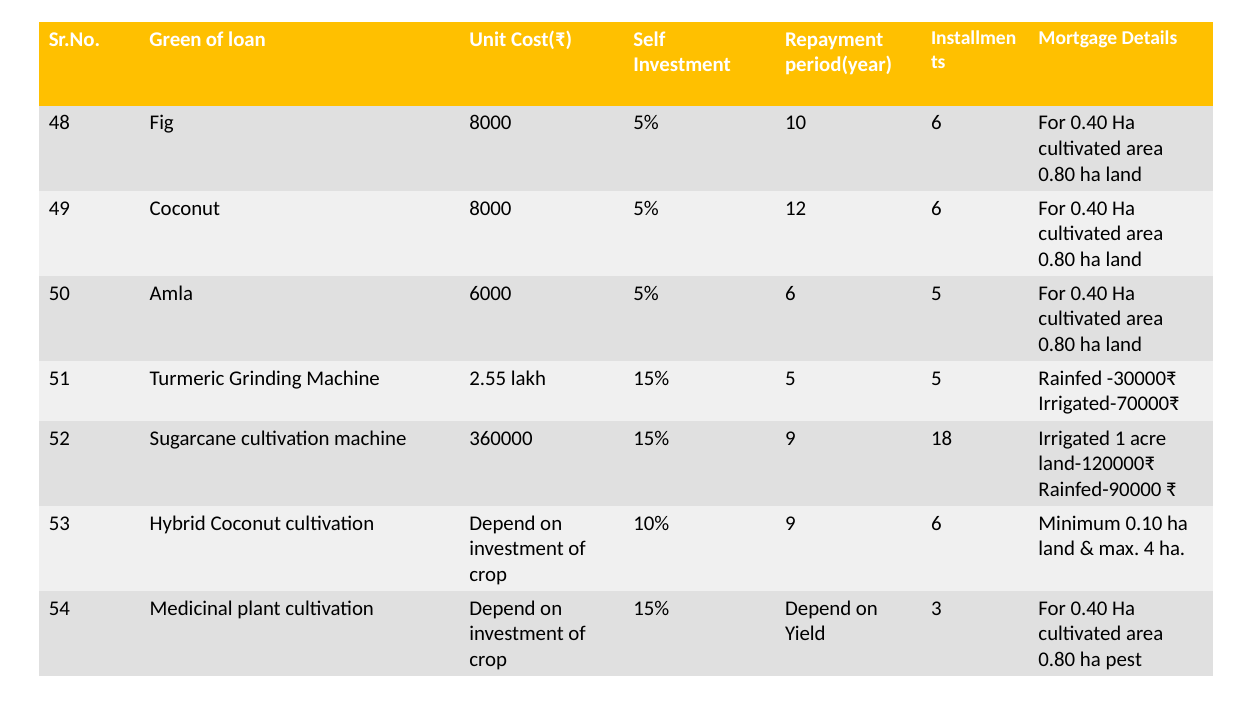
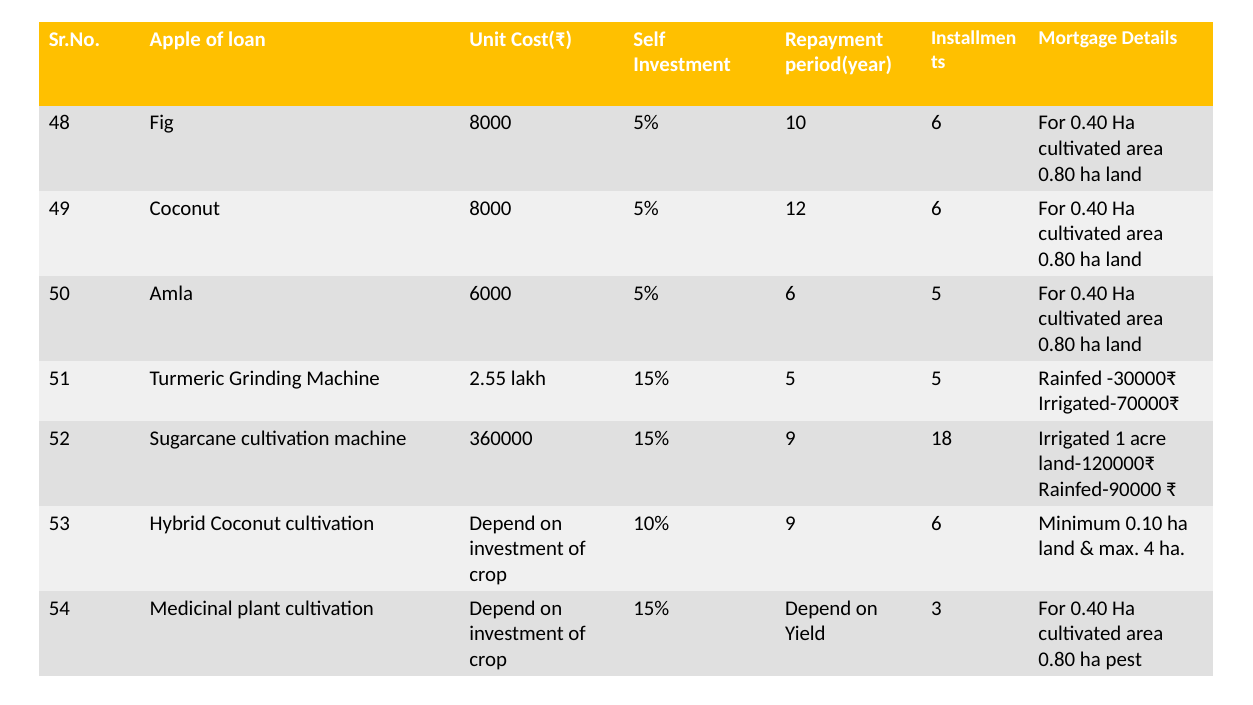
Green: Green -> Apple (175, 39)
